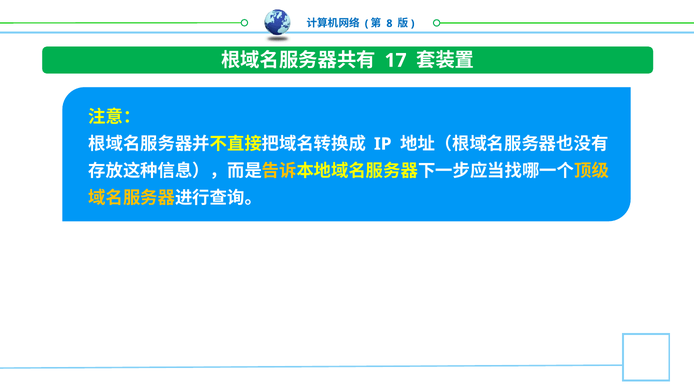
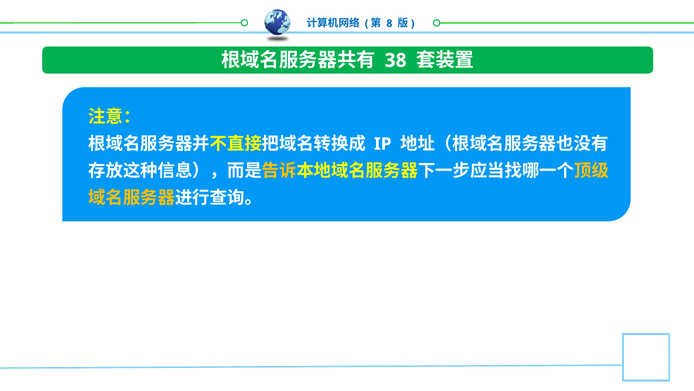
17: 17 -> 38 (396, 60)
